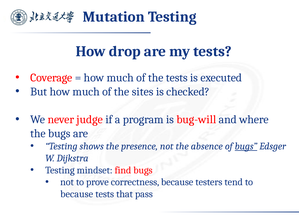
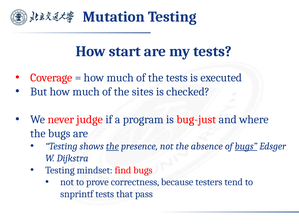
drop: drop -> start (125, 51)
bug-will: bug-will -> bug-just (196, 120)
the underline: none -> present (112, 146)
because: because -> snprintf (77, 194)
